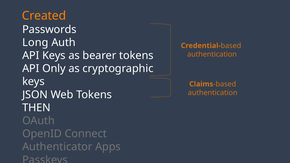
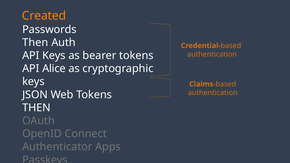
Long: Long -> Then (35, 43)
Only: Only -> Alice (54, 69)
